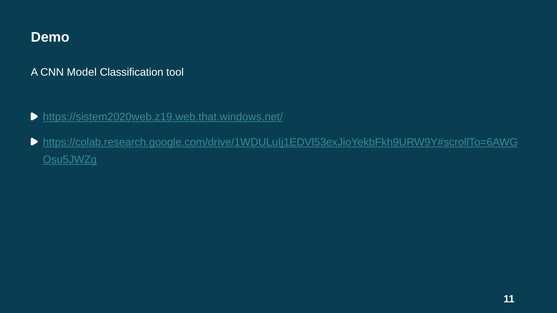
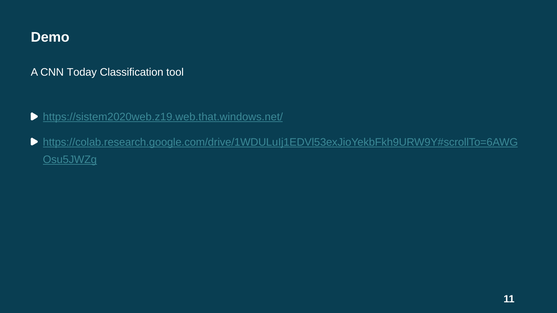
Model: Model -> Today (82, 72)
